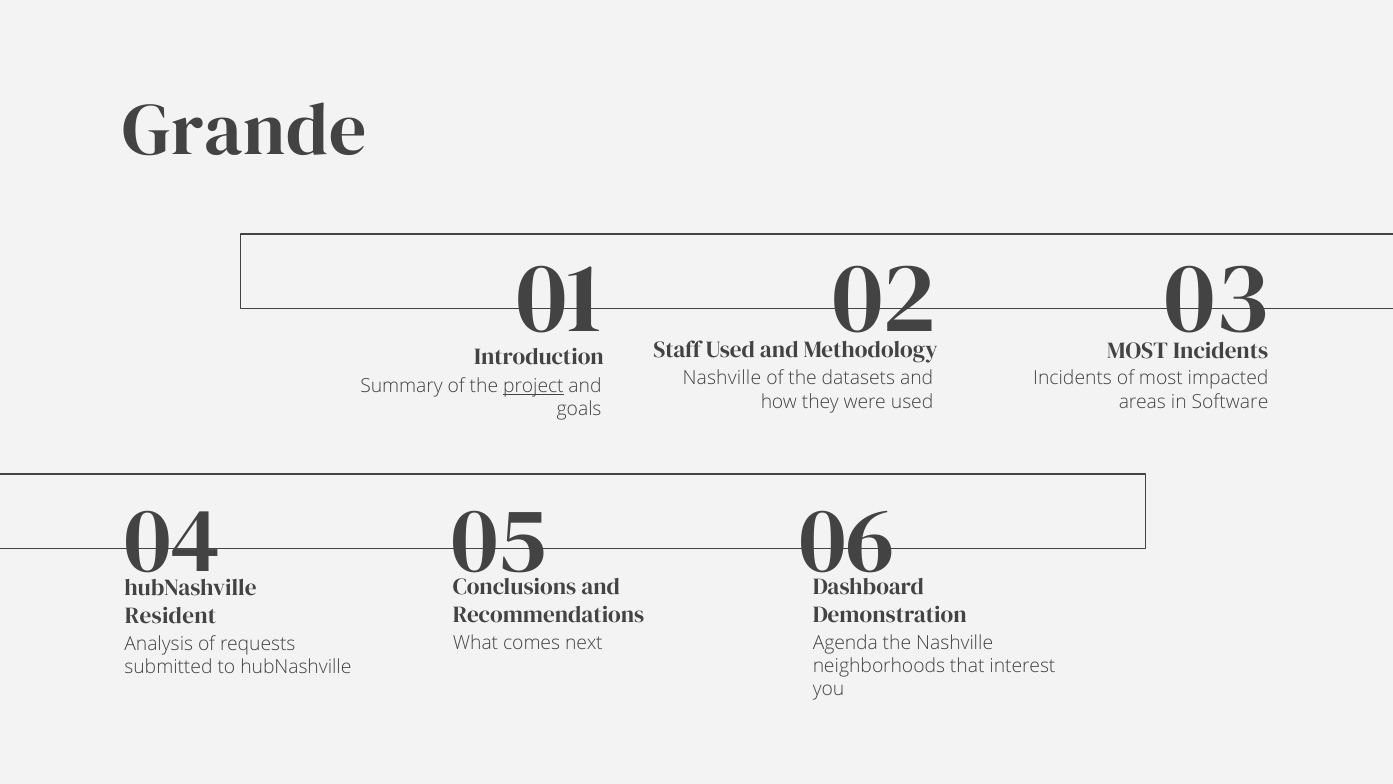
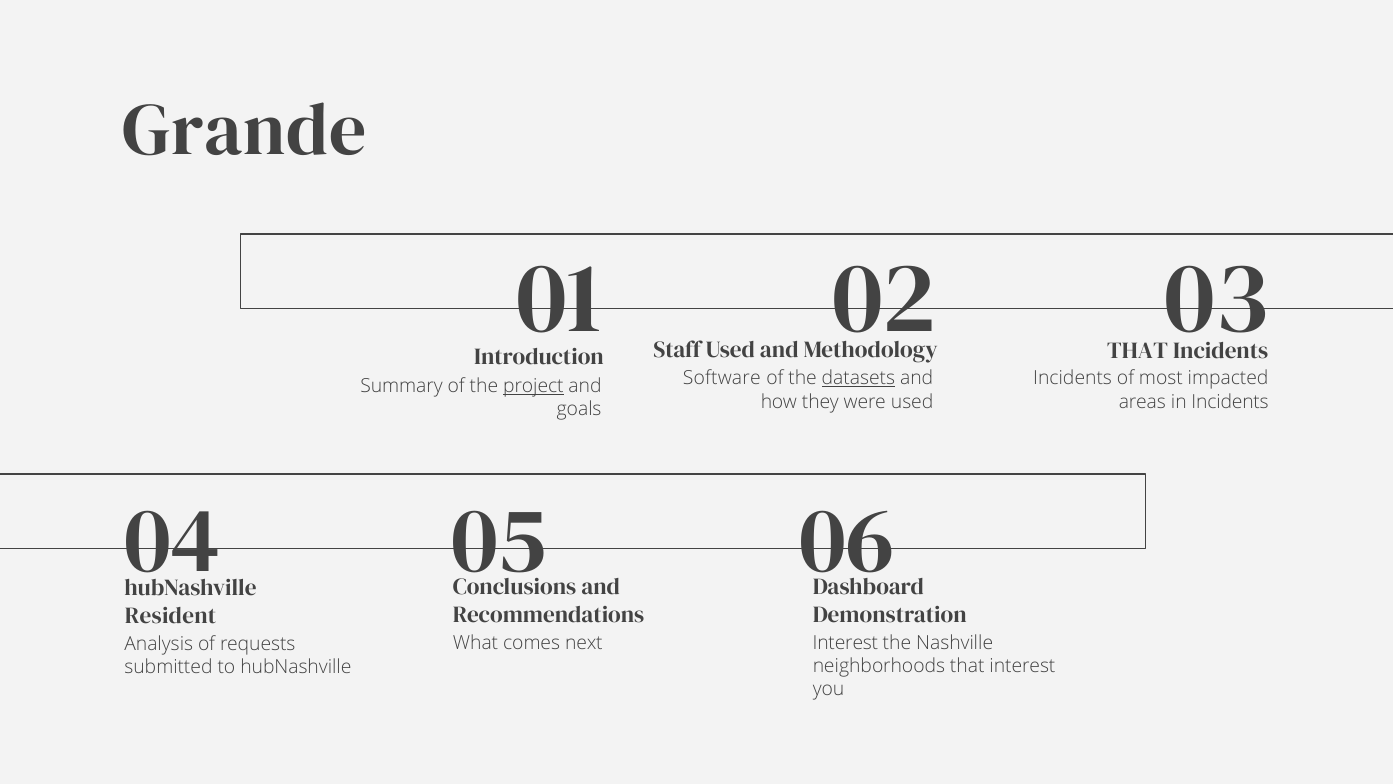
MOST: MOST -> THAT (1137, 350)
Nashville: Nashville -> Software (722, 378)
datasets underline: none -> present (858, 378)
in Software: Software -> Incidents (1230, 402)
Agenda: Agenda -> Interest (845, 643)
